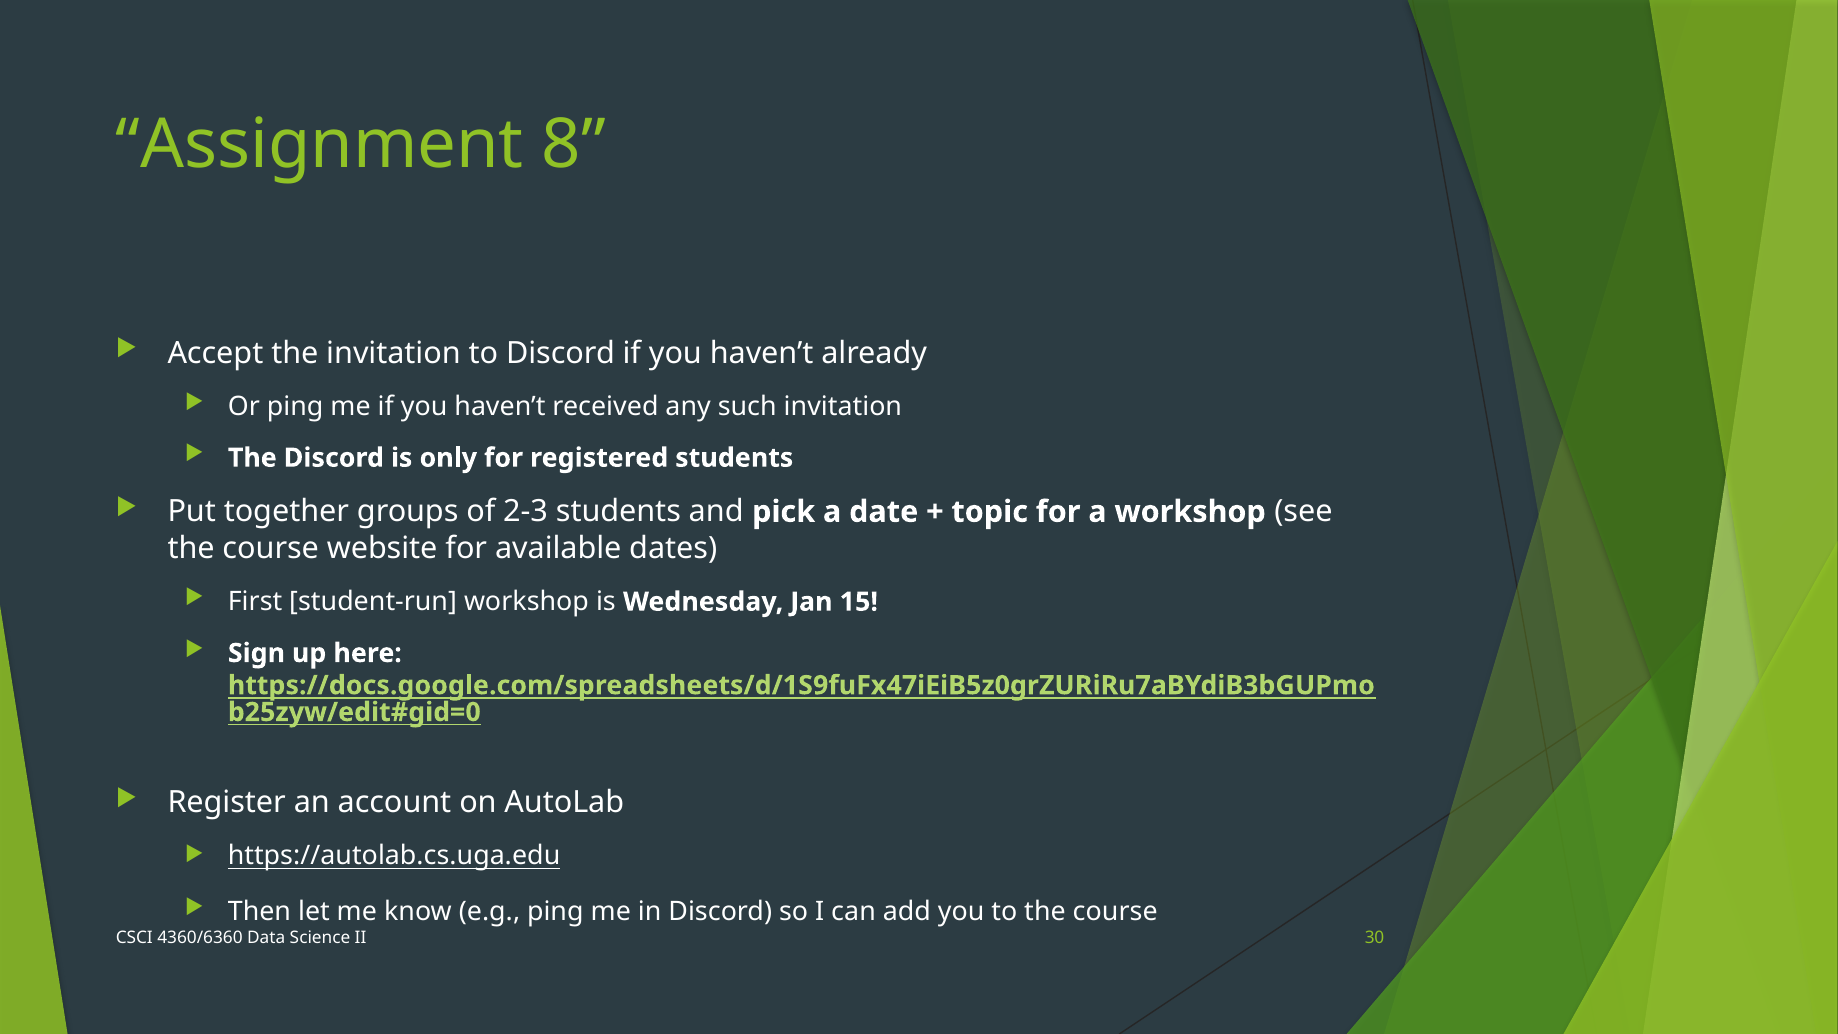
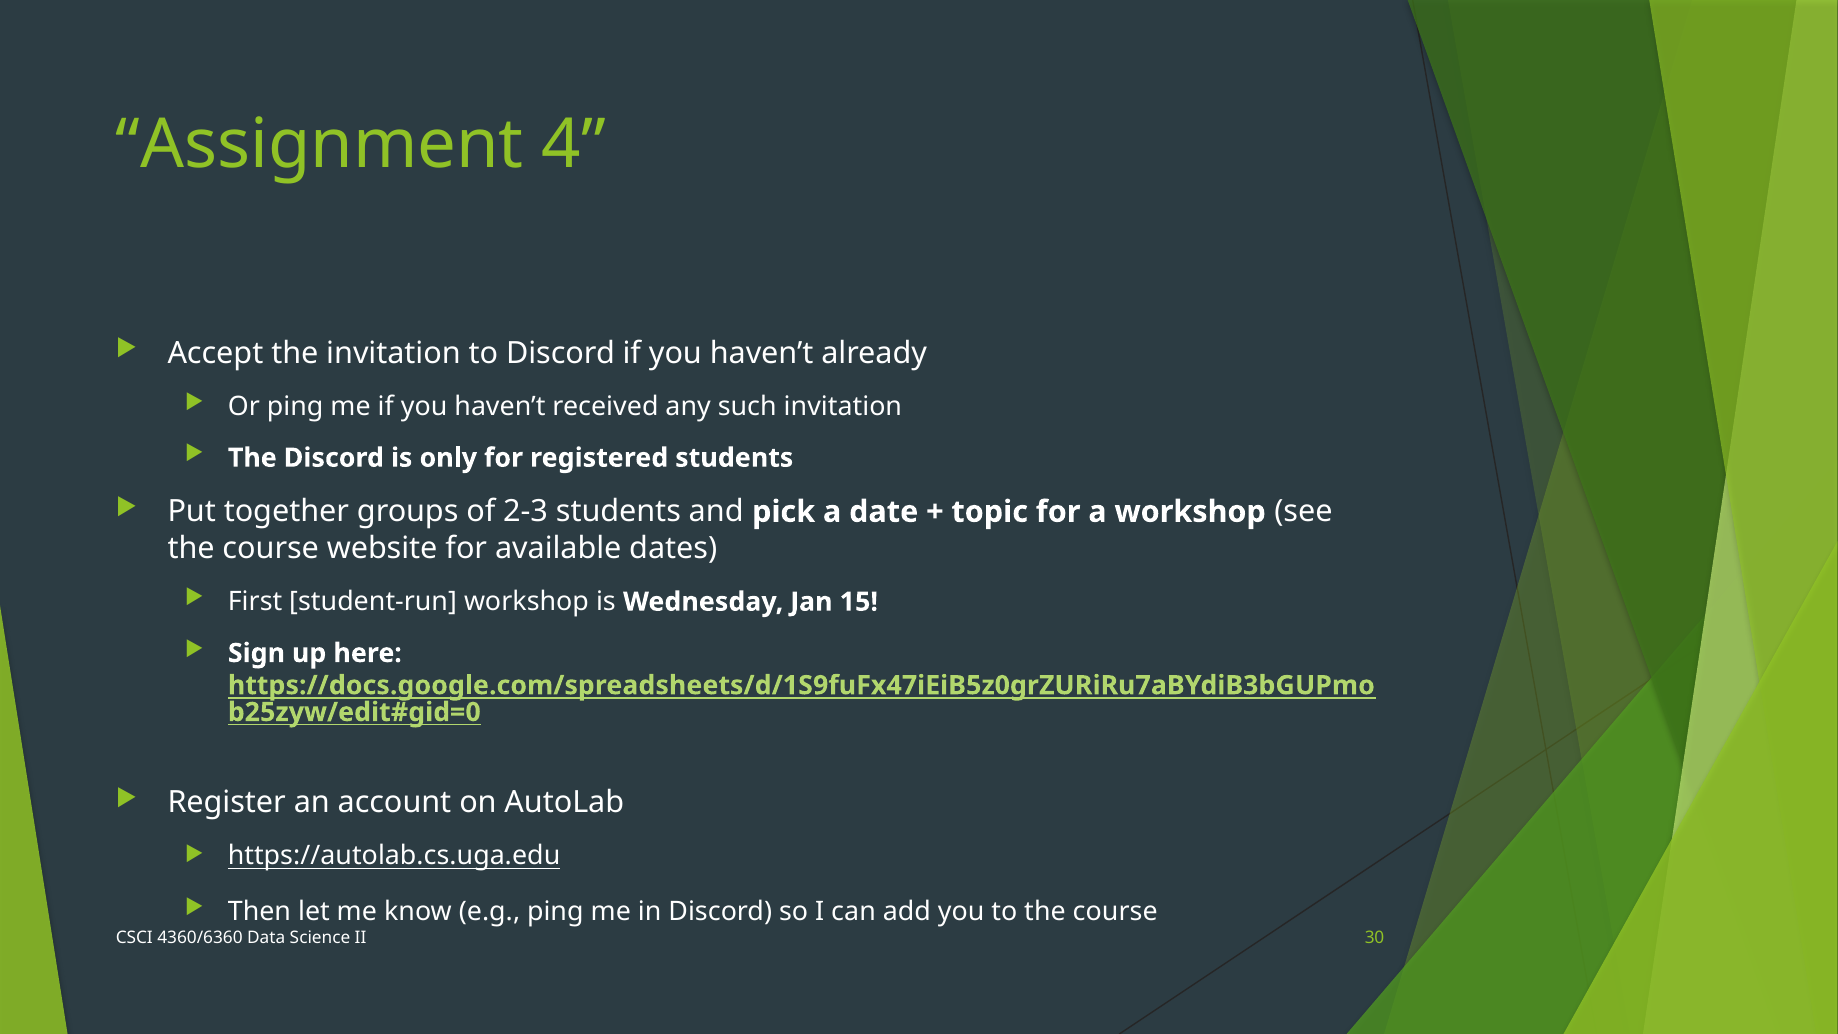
8: 8 -> 4 (574, 145)
